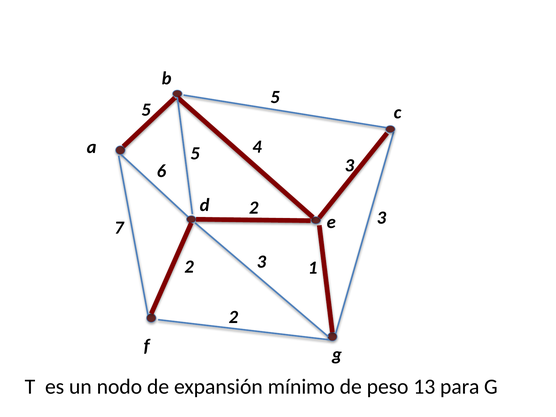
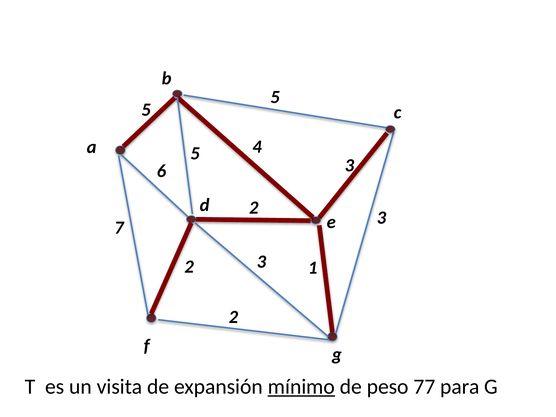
nodo: nodo -> visita (120, 387)
mínimo underline: none -> present (301, 387)
13: 13 -> 77 (424, 387)
